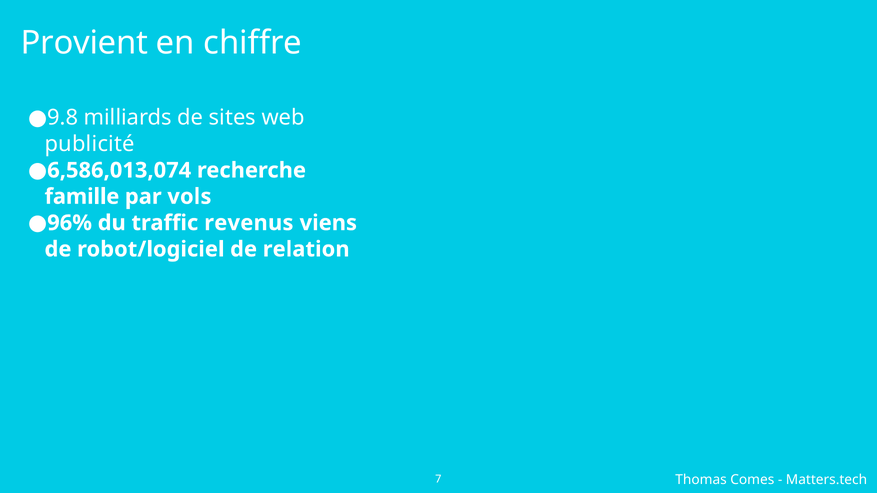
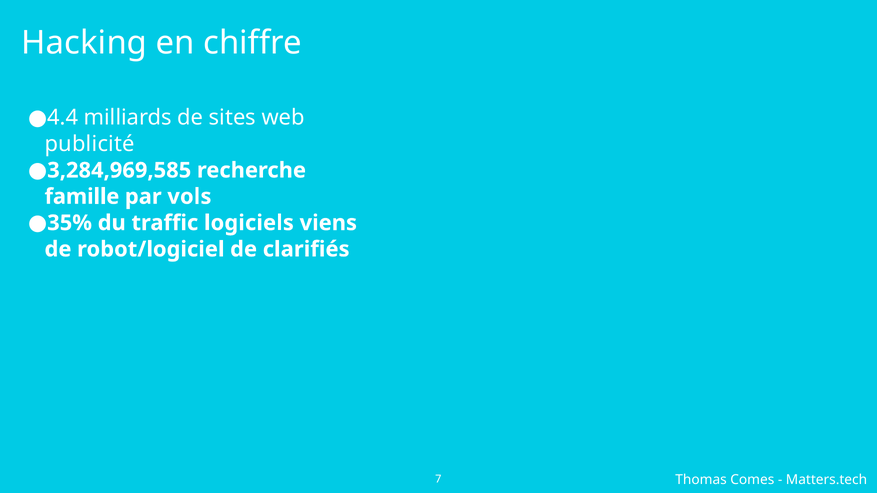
Provient: Provient -> Hacking (84, 43)
9.8: 9.8 -> 4.4 (63, 118)
6,586,013,074: 6,586,013,074 -> 3,284,969,585 (119, 170)
96%: 96% -> 35% (70, 223)
revenus: revenus -> logiciels (249, 223)
relation: relation -> clarifiés (306, 249)
